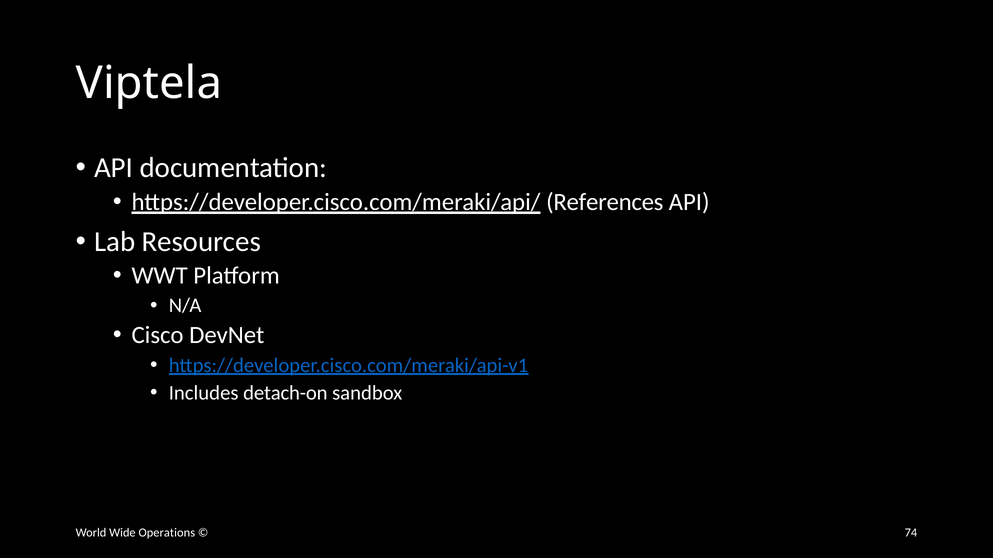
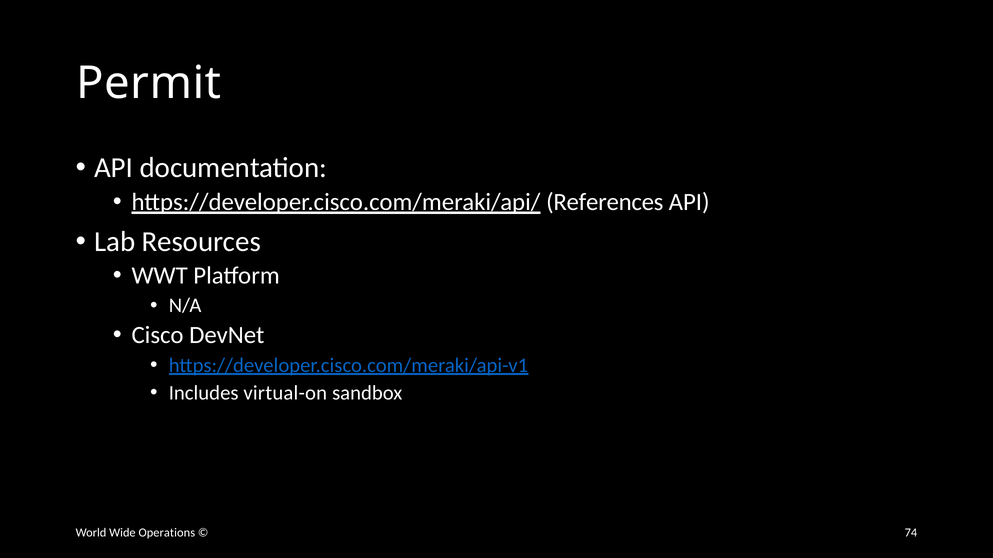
Viptela: Viptela -> Permit (149, 83)
detach-on: detach-on -> virtual-on (285, 393)
